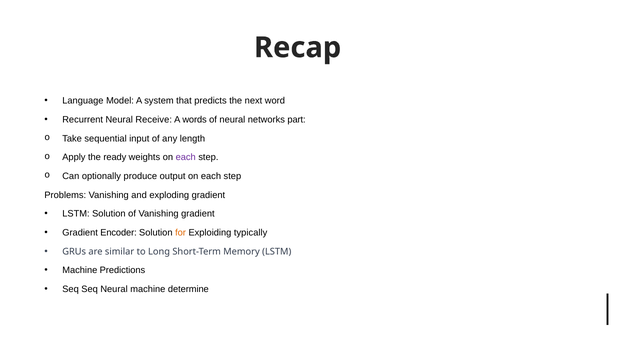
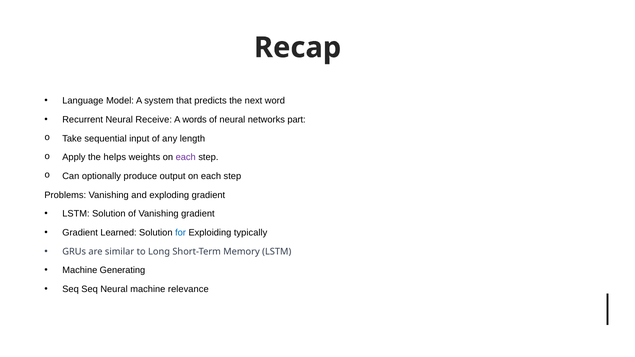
ready: ready -> helps (115, 157)
Encoder: Encoder -> Learned (119, 233)
for colour: orange -> blue (181, 233)
Predictions: Predictions -> Generating (122, 270)
determine: determine -> relevance (188, 289)
